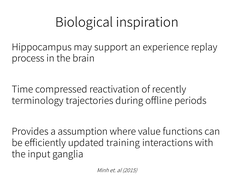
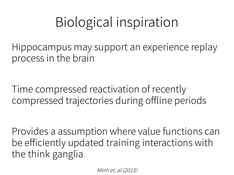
terminology: terminology -> compressed (38, 101)
input: input -> think (39, 155)
